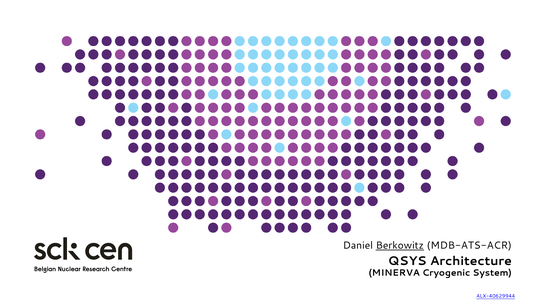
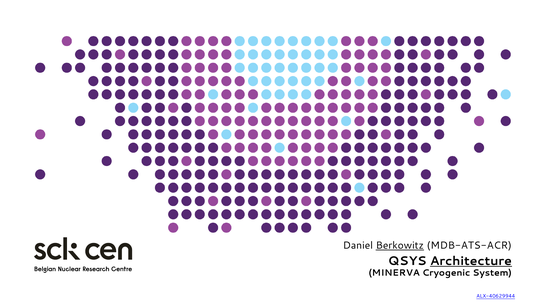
Architecture underline: none -> present (471, 261)
